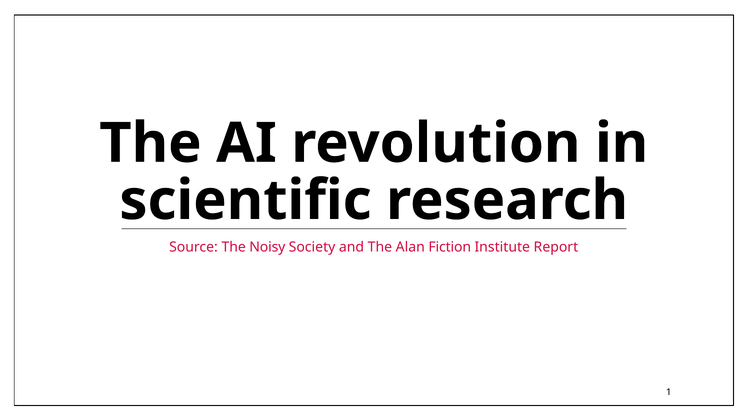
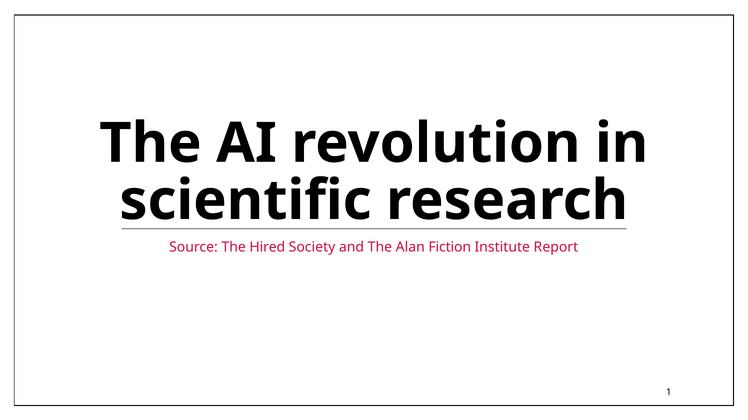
Noisy: Noisy -> Hired (267, 248)
